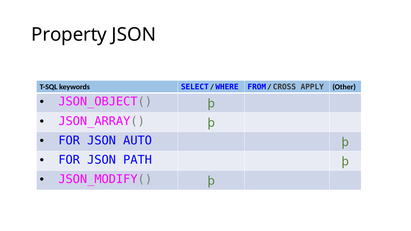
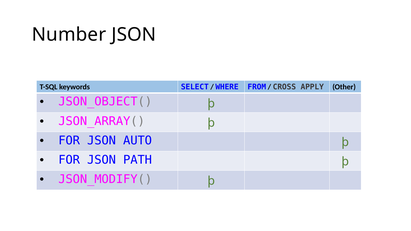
Property: Property -> Number (69, 35)
